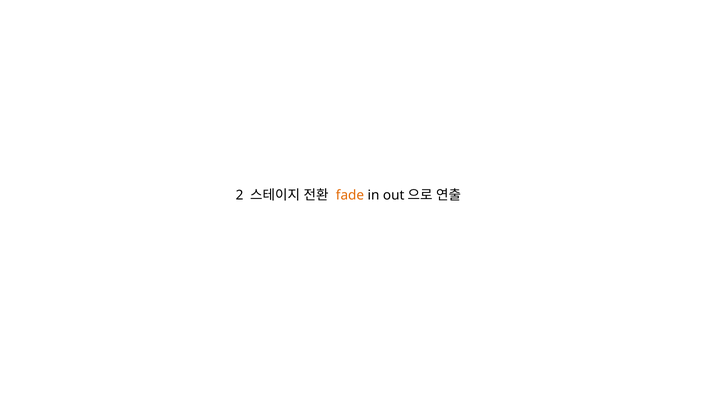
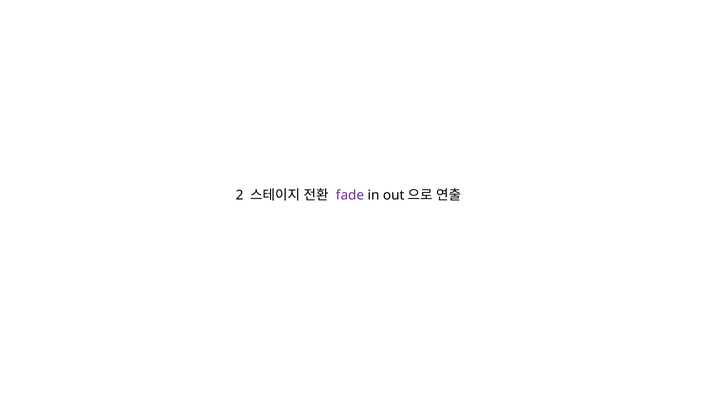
fade colour: orange -> purple (350, 195)
